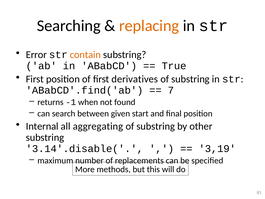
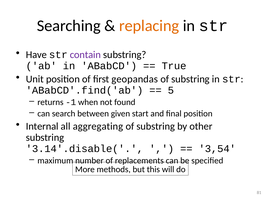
Error: Error -> Have (36, 55)
contain colour: orange -> purple (85, 55)
First: First -> Unit (35, 79)
derivatives: derivatives -> geopandas (135, 79)
7: 7 -> 5 (171, 90)
3,19: 3,19 -> 3,54 (217, 148)
